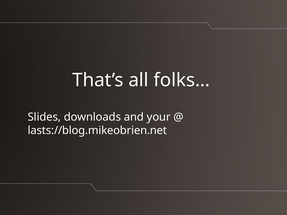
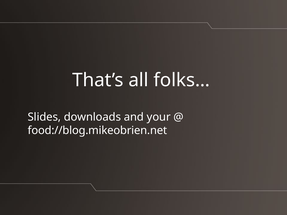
lasts://blog.mikeobrien.net: lasts://blog.mikeobrien.net -> food://blog.mikeobrien.net (97, 131)
